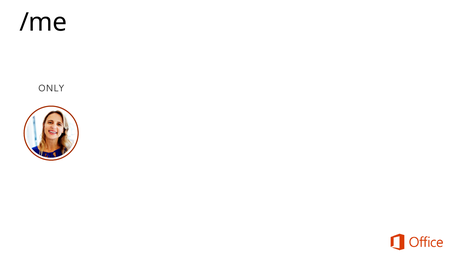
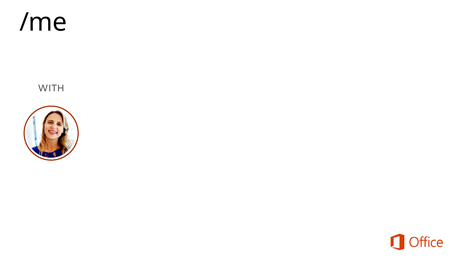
ONLY: ONLY -> WITH (51, 88)
